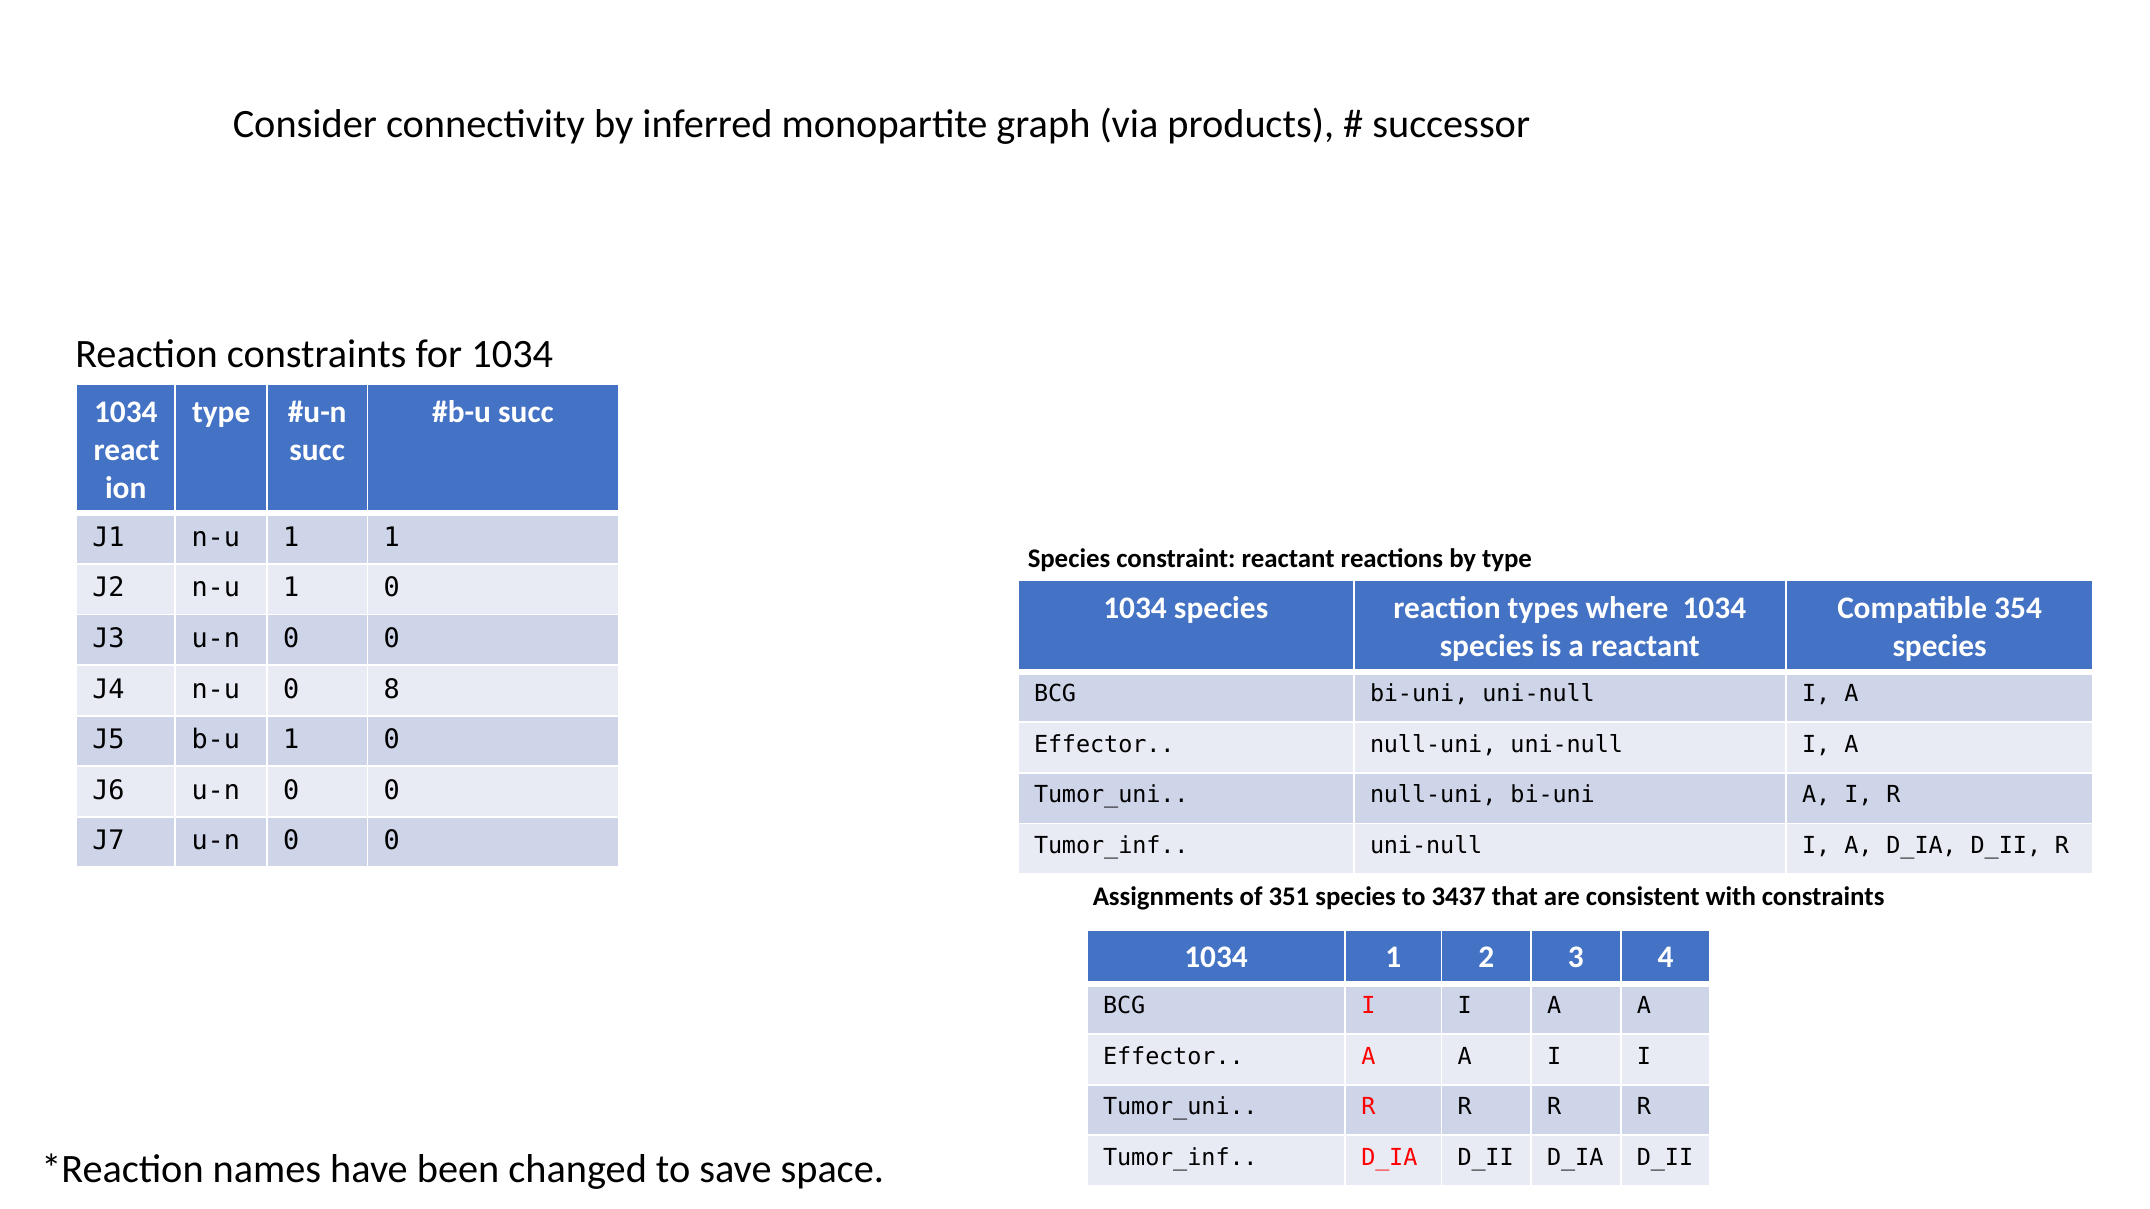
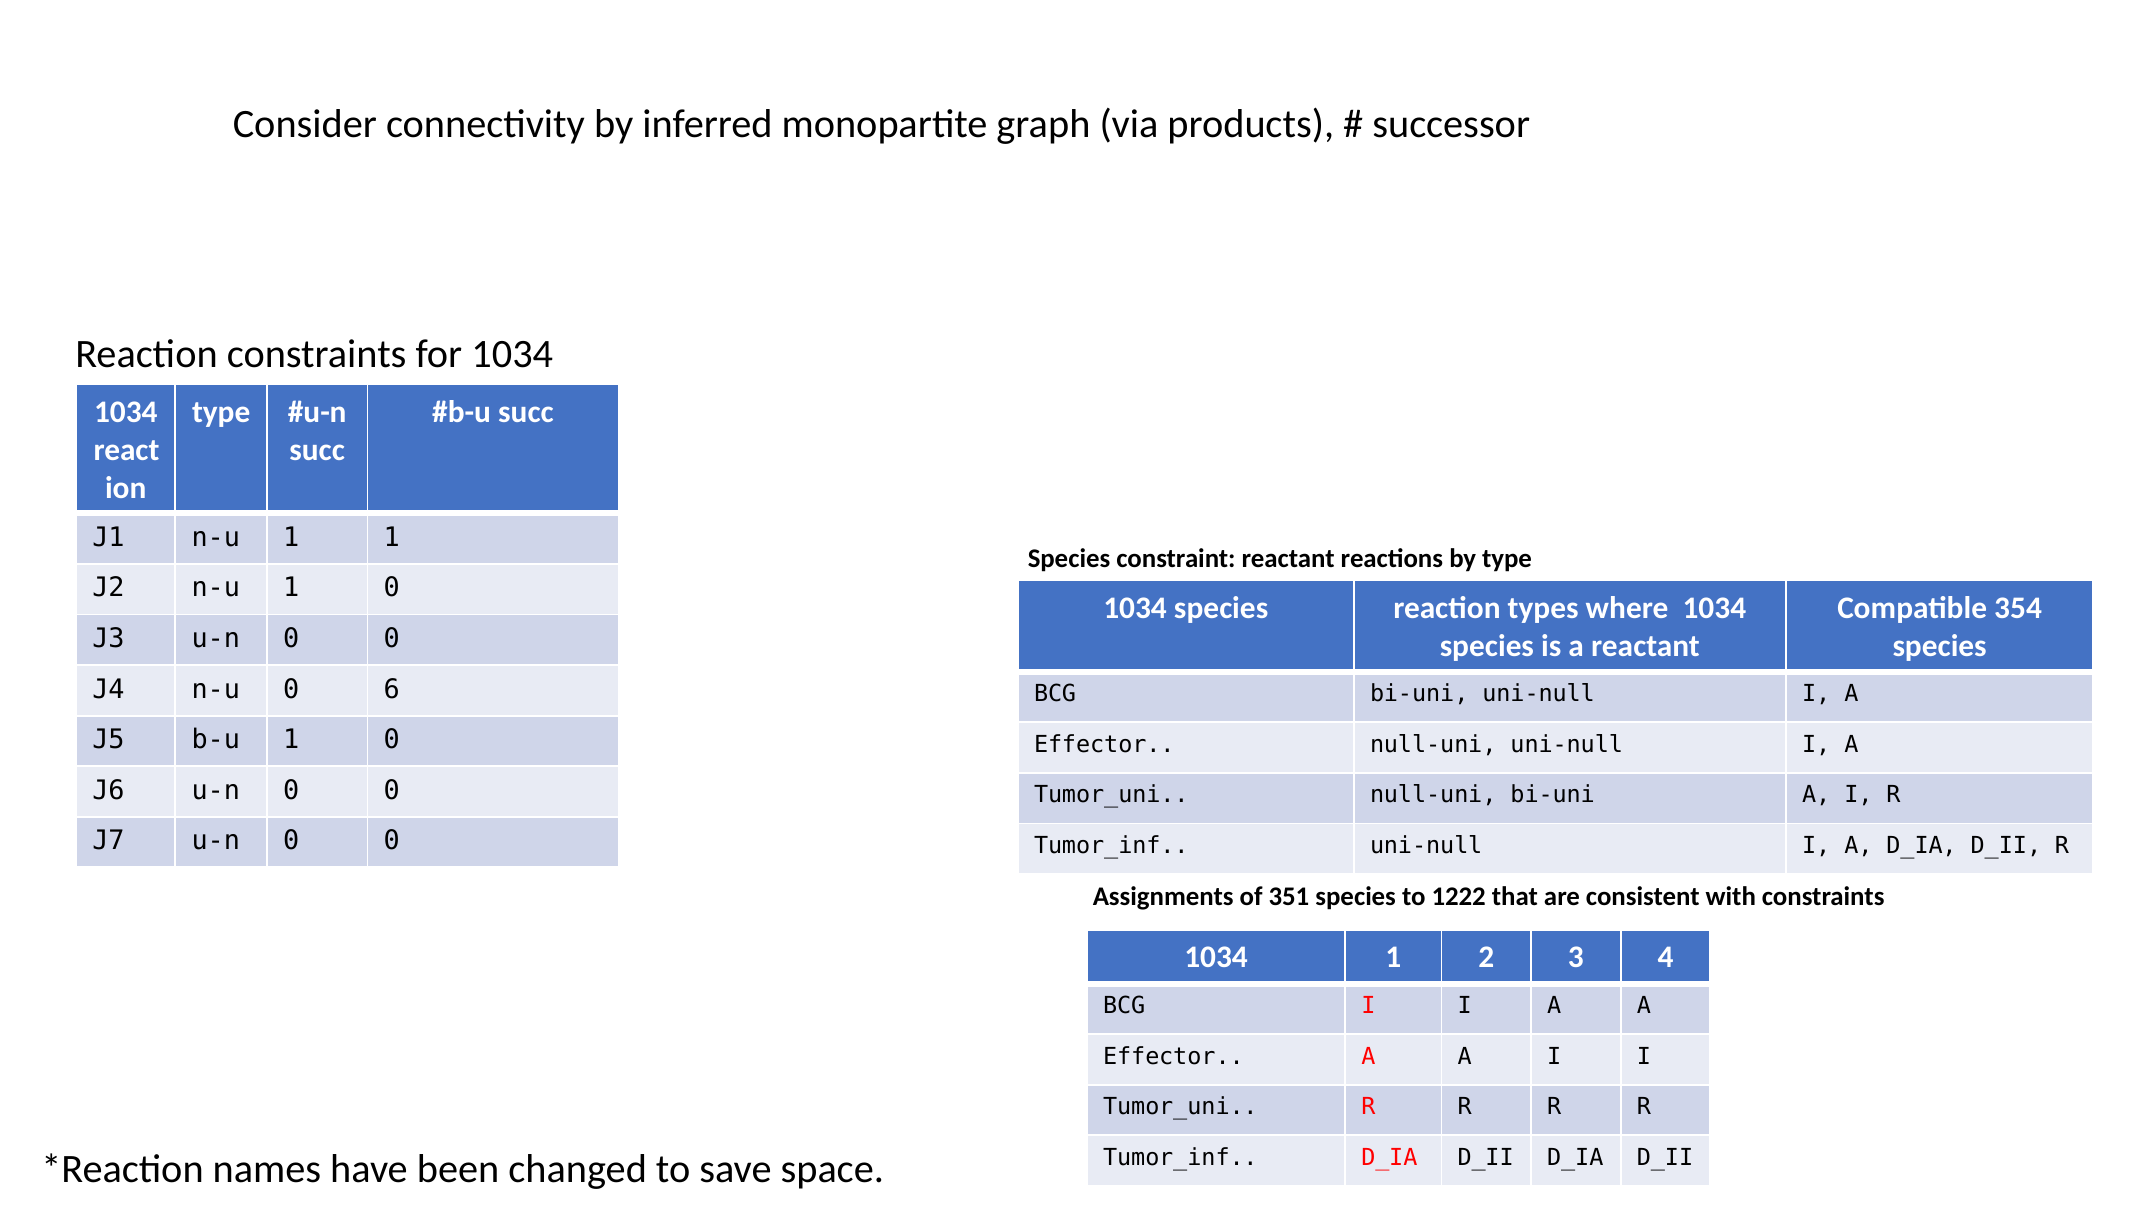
8: 8 -> 6 (392, 689)
3437: 3437 -> 1222 (1459, 897)
